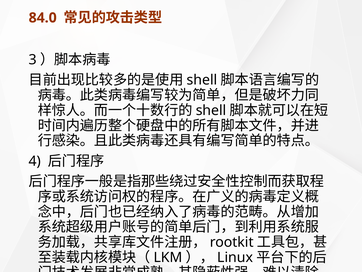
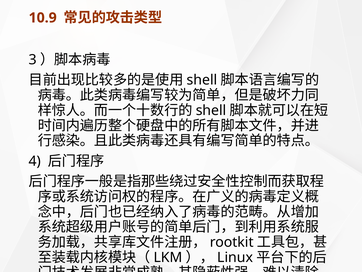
84.0: 84.0 -> 10.9 (43, 18)
